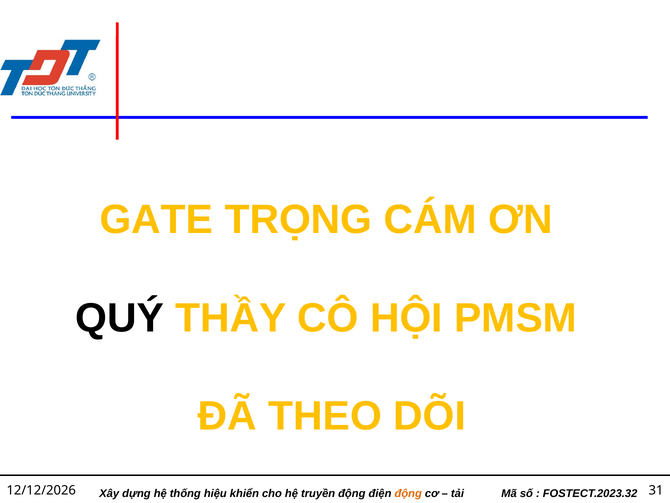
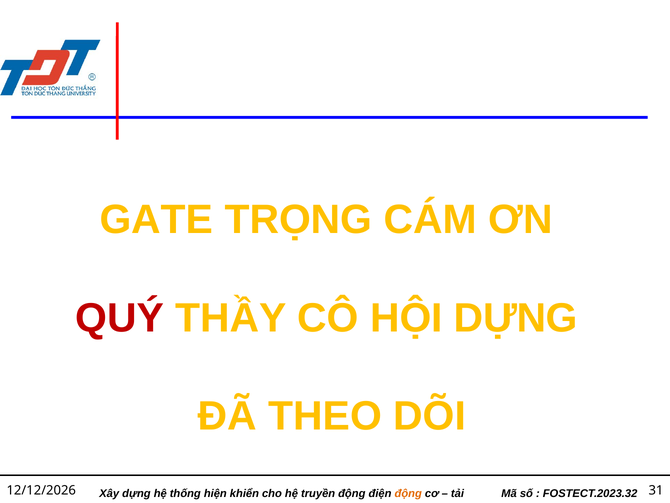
QUÝ colour: black -> red (120, 318)
HỘI PMSM: PMSM -> DỰNG (516, 318)
hiệu: hiệu -> hiện (215, 493)
